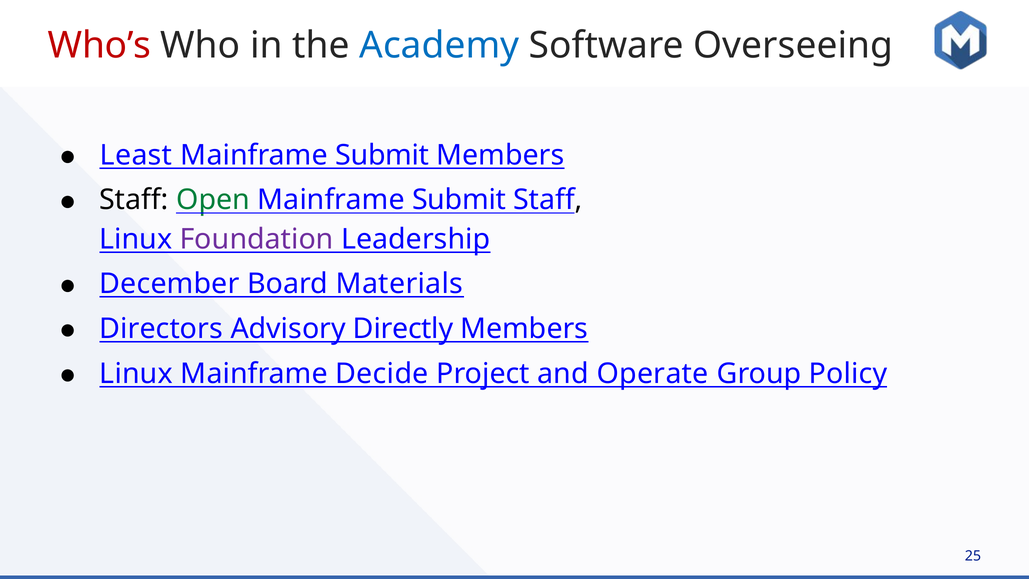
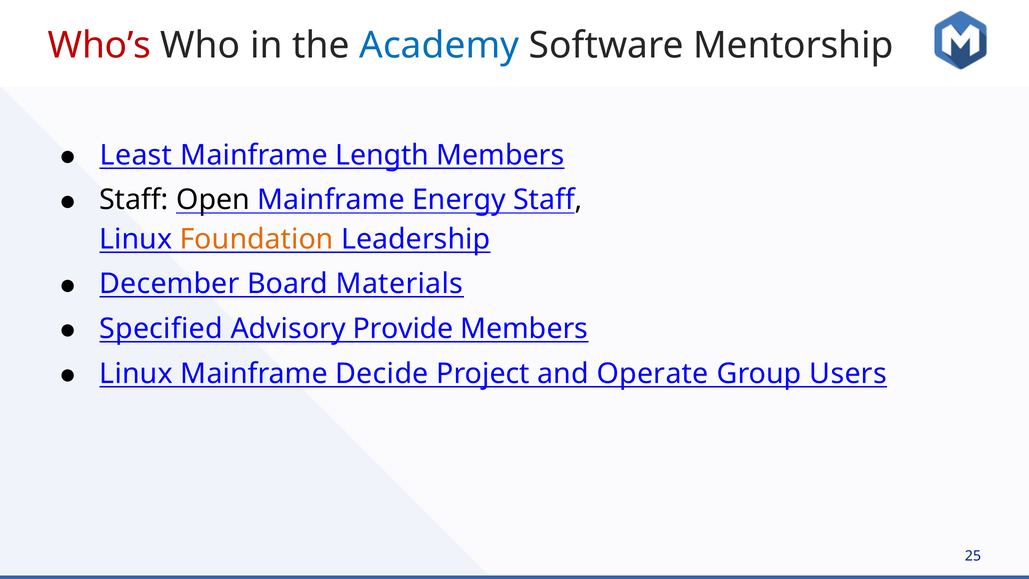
Overseeing: Overseeing -> Mentorship (793, 46)
Submit: Submit -> Length (382, 155)
Open colour: green -> black (213, 200)
Submit: Submit -> Energy (459, 200)
Foundation colour: purple -> orange (257, 239)
Directors: Directors -> Specified (161, 329)
Directly: Directly -> Provide (403, 329)
Policy: Policy -> Users (848, 373)
